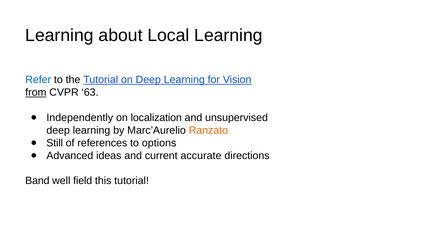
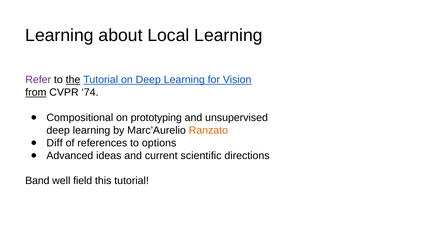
Refer colour: blue -> purple (38, 80)
the underline: none -> present (73, 80)
63: 63 -> 74 (90, 92)
Independently: Independently -> Compositional (80, 118)
localization: localization -> prototyping (156, 118)
Still: Still -> Diff (55, 143)
accurate: accurate -> scientific (201, 156)
